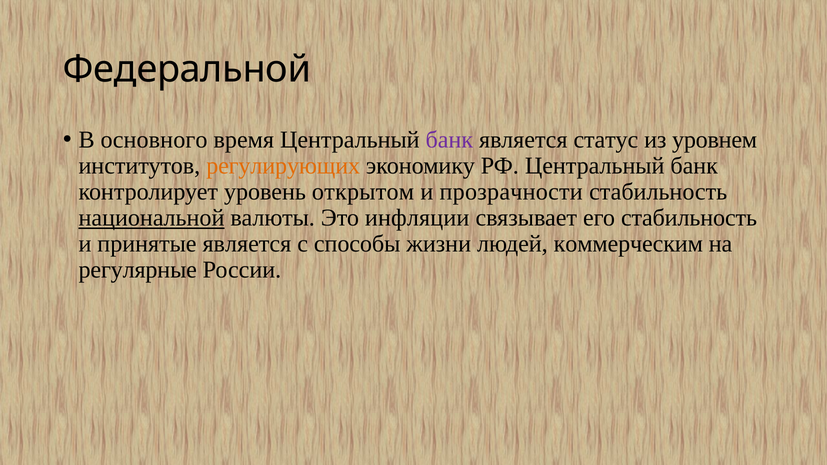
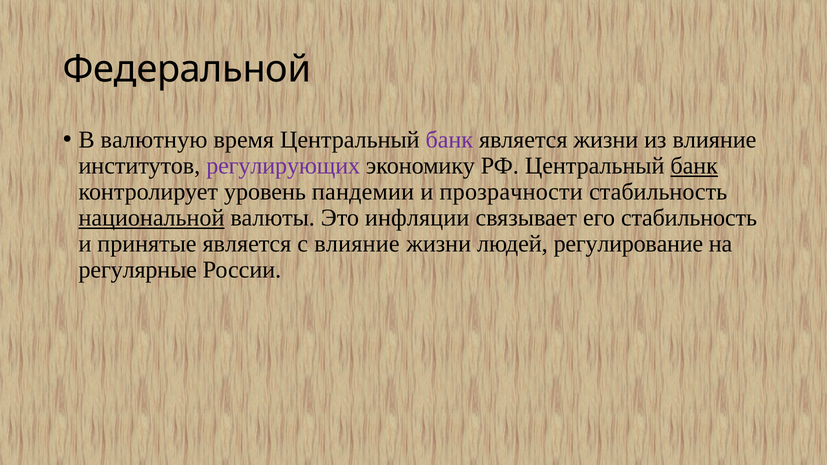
основного: основного -> валютную (154, 140)
является статус: статус -> жизни (606, 140)
из уровнем: уровнем -> влияние (714, 140)
регулирующих colour: orange -> purple (283, 166)
банк underline: none -> present (694, 166)
открытом: открытом -> пандемии (363, 192)
с способы: способы -> влияние (357, 244)
коммерческим: коммерческим -> регулирование (628, 244)
